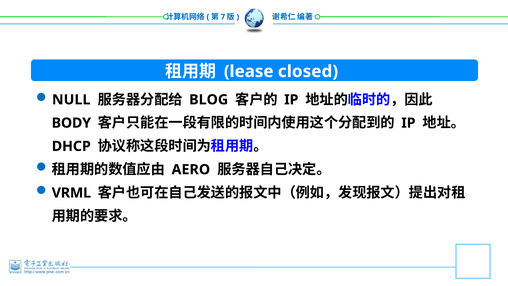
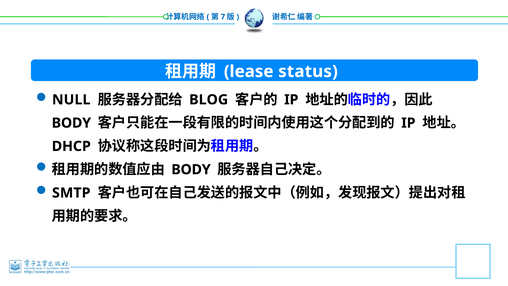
closed: closed -> status (308, 71)
AERO: AERO -> BODY (191, 169)
VRML: VRML -> SMTP (71, 193)
